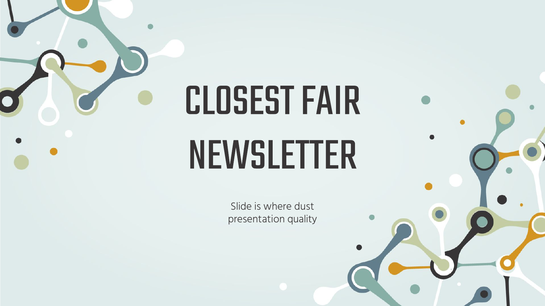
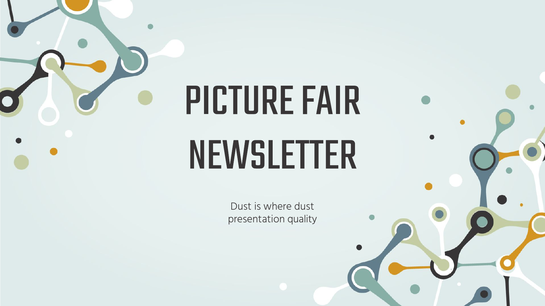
CLOSEST: CLOSEST -> PICTURE (239, 99)
Slide: Slide -> Dust (241, 207)
